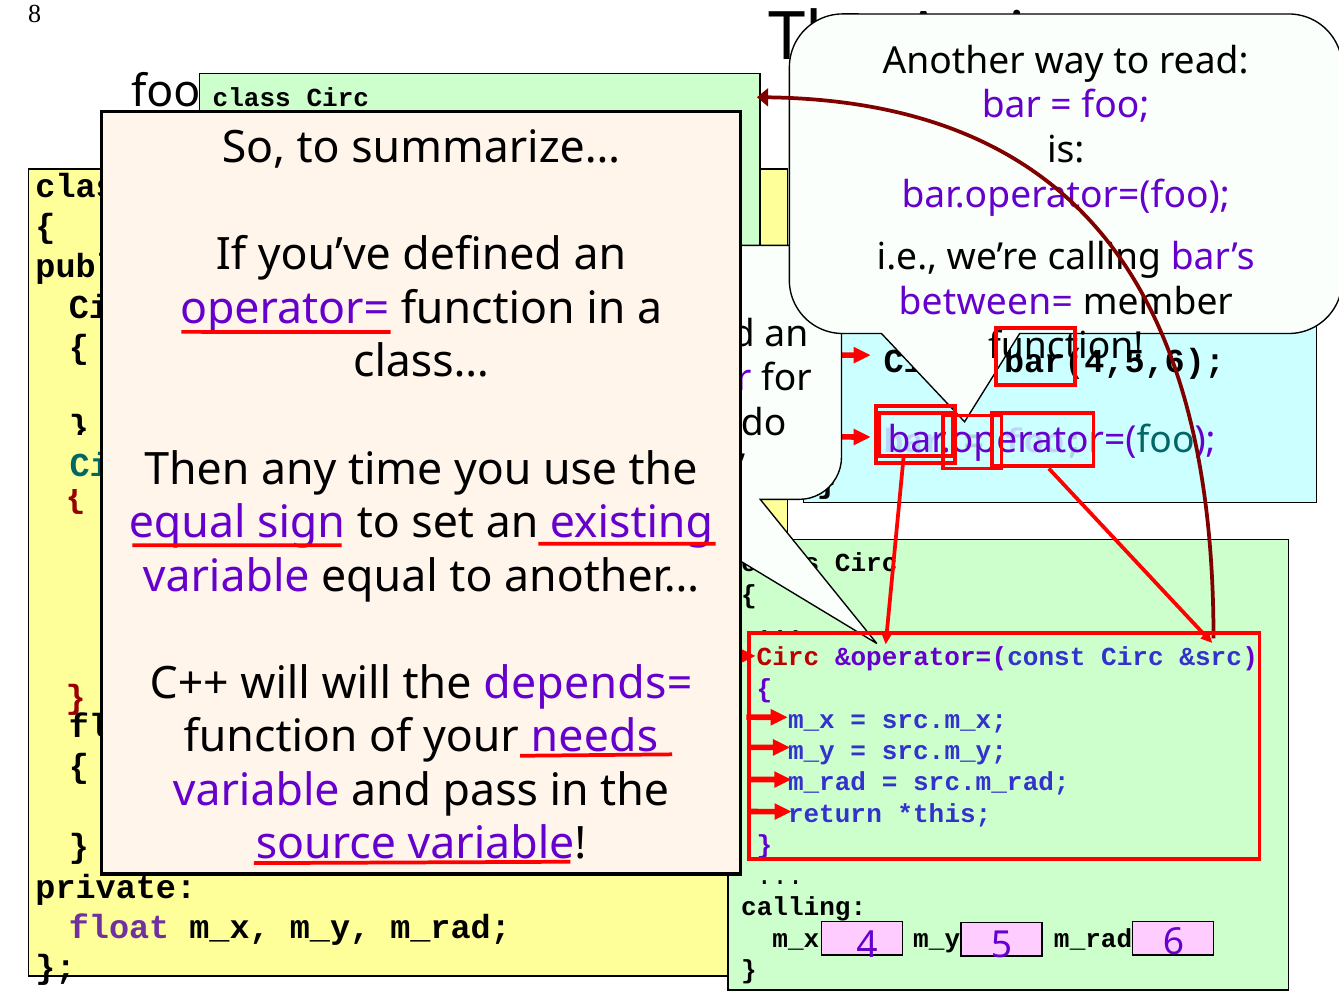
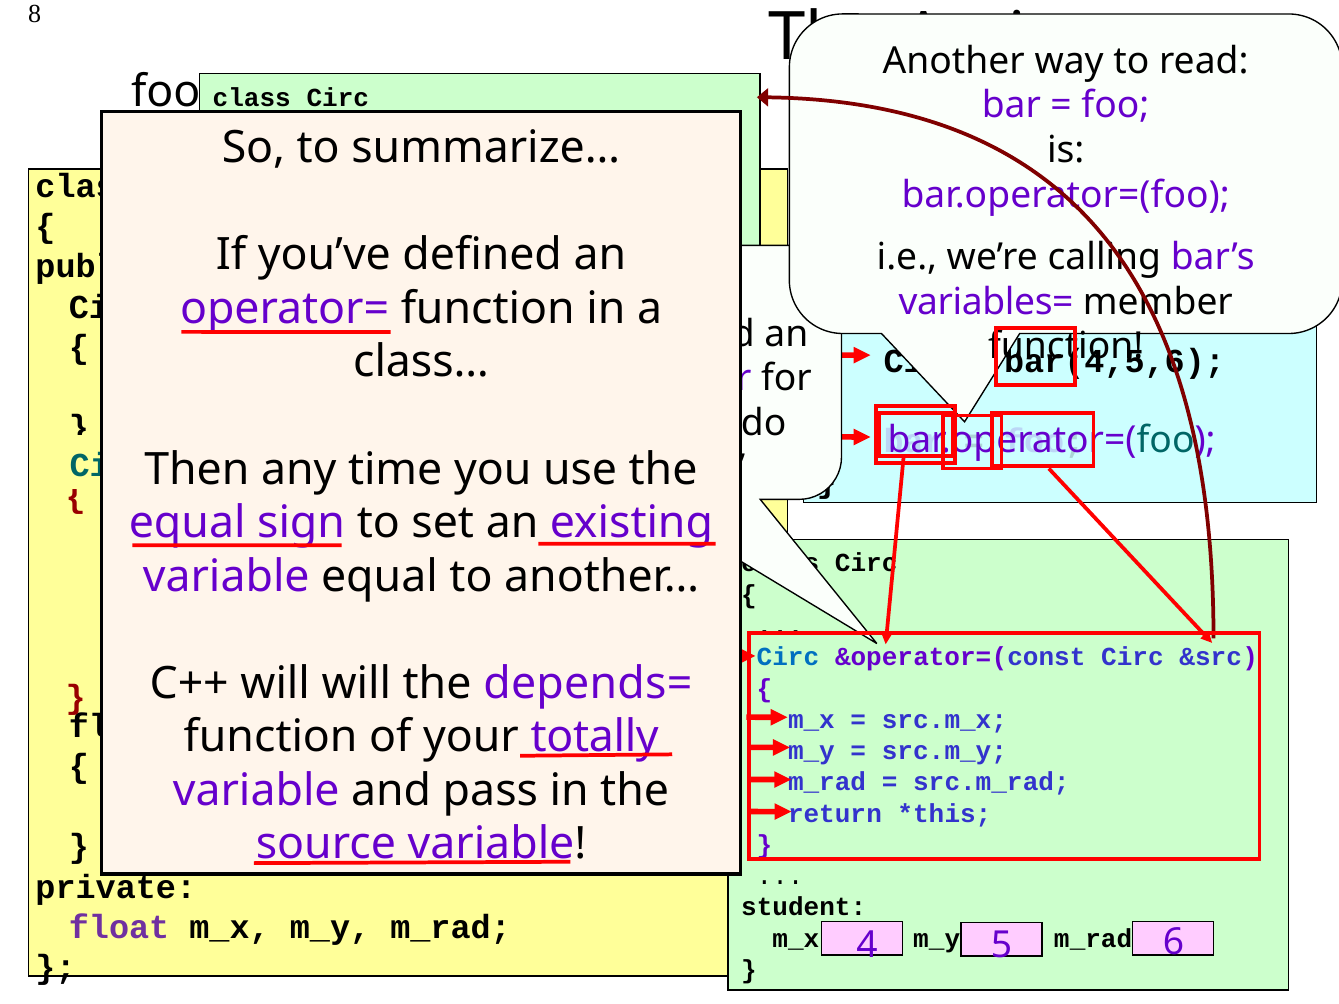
between=: between= -> variables= (986, 302)
Circ colour: red -> blue (788, 657)
needs: needs -> totally (595, 737)
calling: calling -> student (804, 907)
